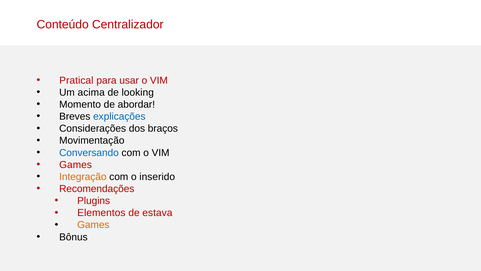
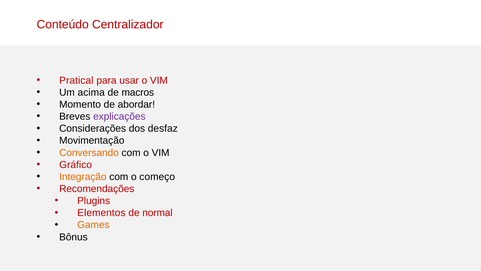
looking: looking -> macros (138, 92)
explicações colour: blue -> purple (119, 116)
braços: braços -> desfaz (163, 128)
Conversando colour: blue -> orange (89, 152)
Games: Games -> Gráfico (76, 164)
inserido: inserido -> começo (157, 177)
estava: estava -> normal (158, 213)
